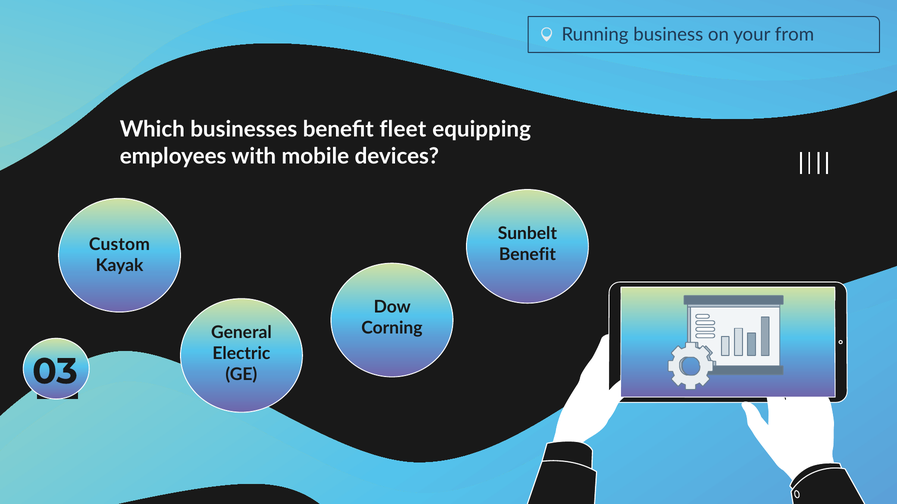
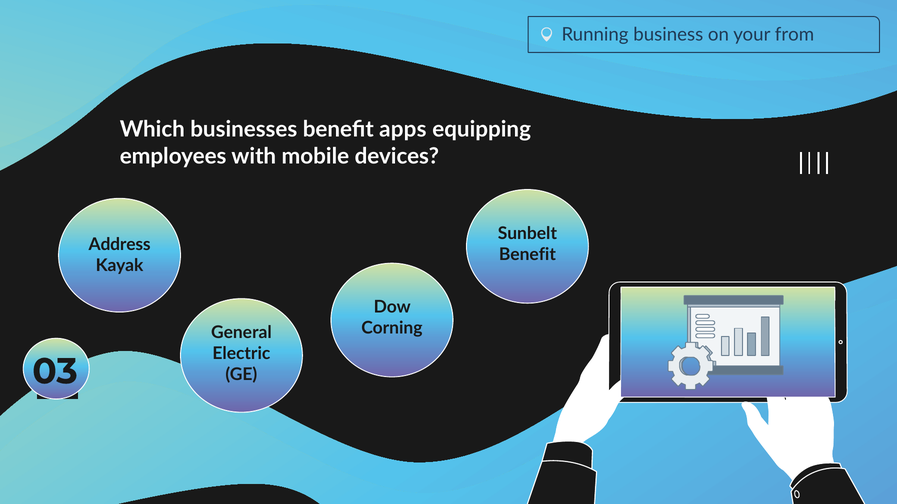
fleet: fleet -> apps (403, 130)
Custom: Custom -> Address (120, 245)
